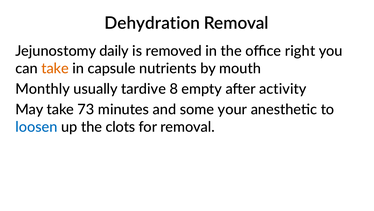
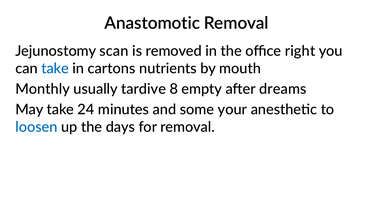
Dehydration: Dehydration -> Anastomotic (152, 23)
daily: daily -> scan (114, 51)
take colour: orange -> blue (55, 68)
capsule: capsule -> cartons (111, 68)
activity: activity -> dreams (283, 89)
73: 73 -> 24 (86, 109)
clots: clots -> days (120, 127)
